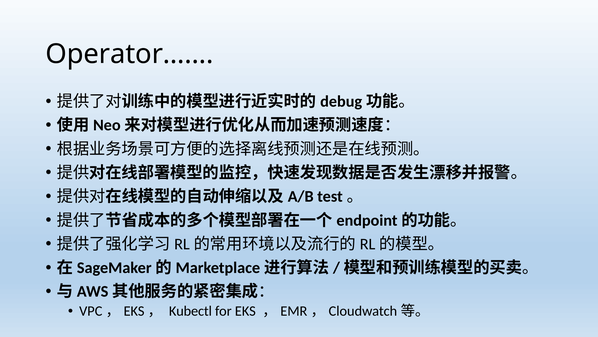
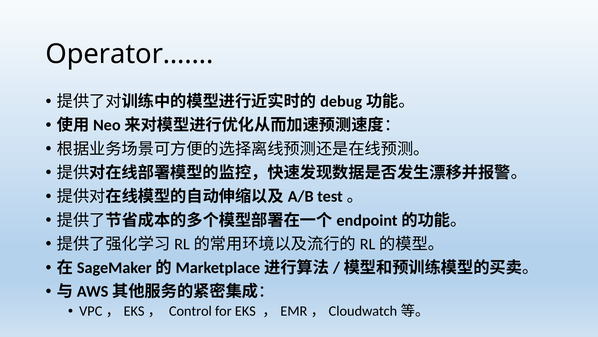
Kubectl: Kubectl -> Control (190, 311)
